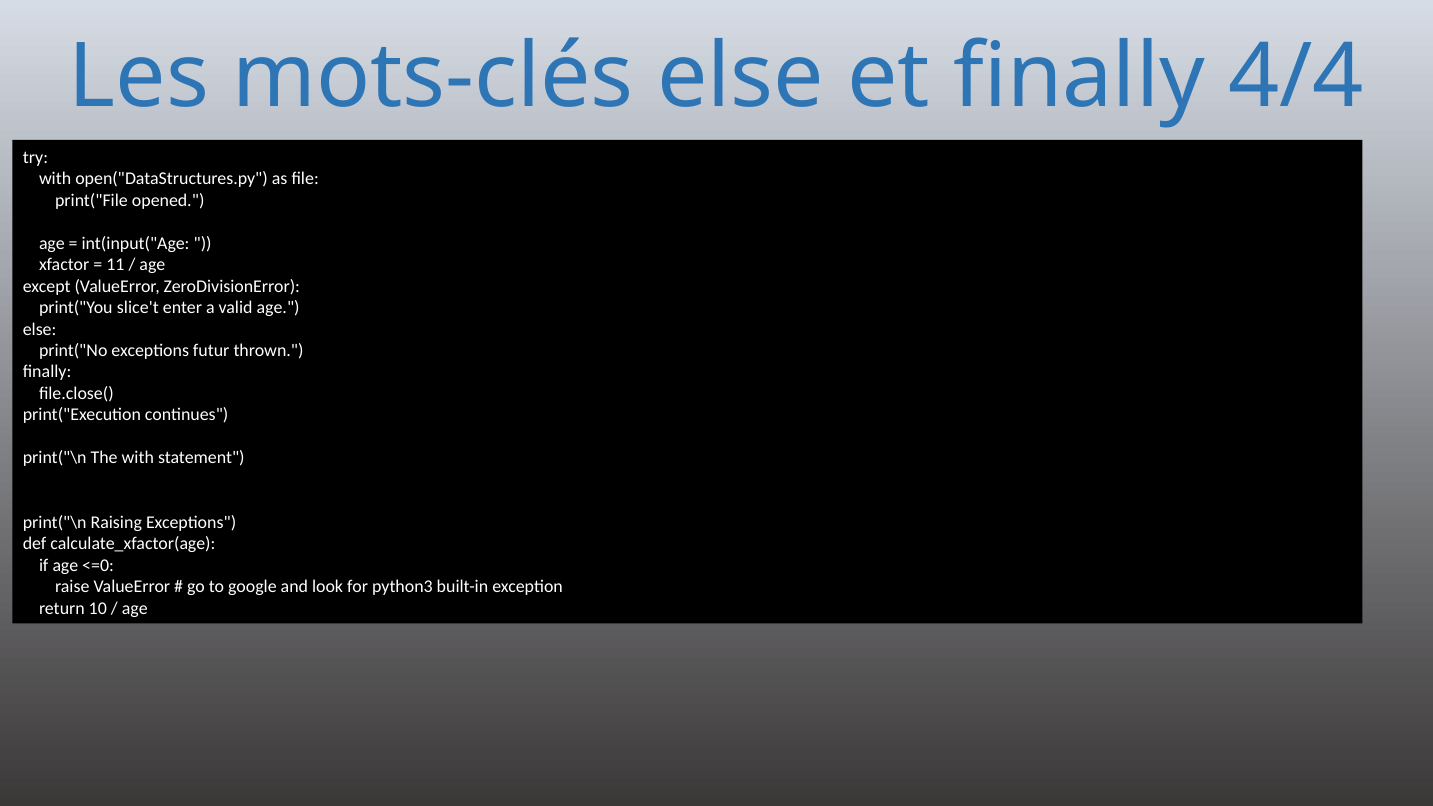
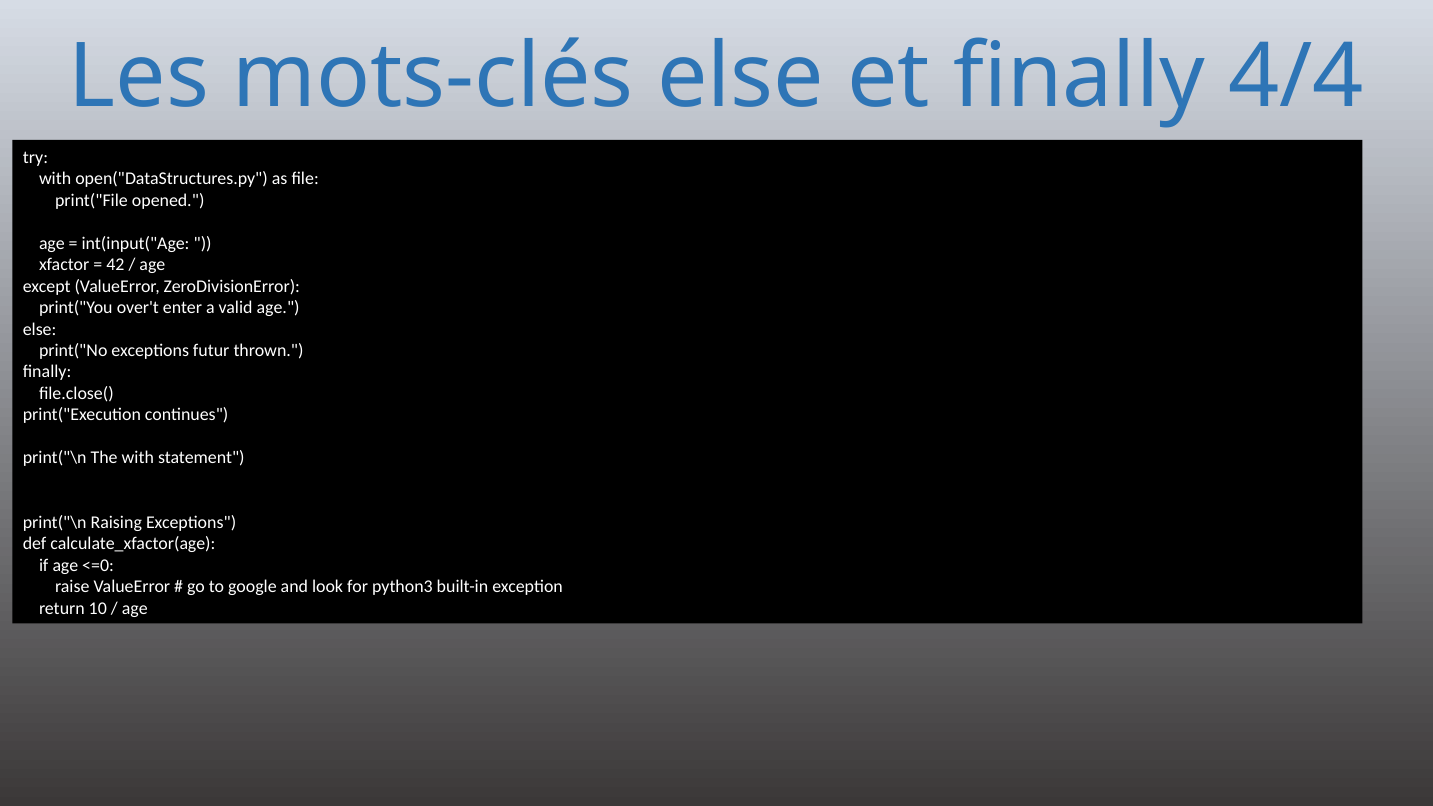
11: 11 -> 42 (115, 265)
slice't: slice't -> over't (138, 308)
